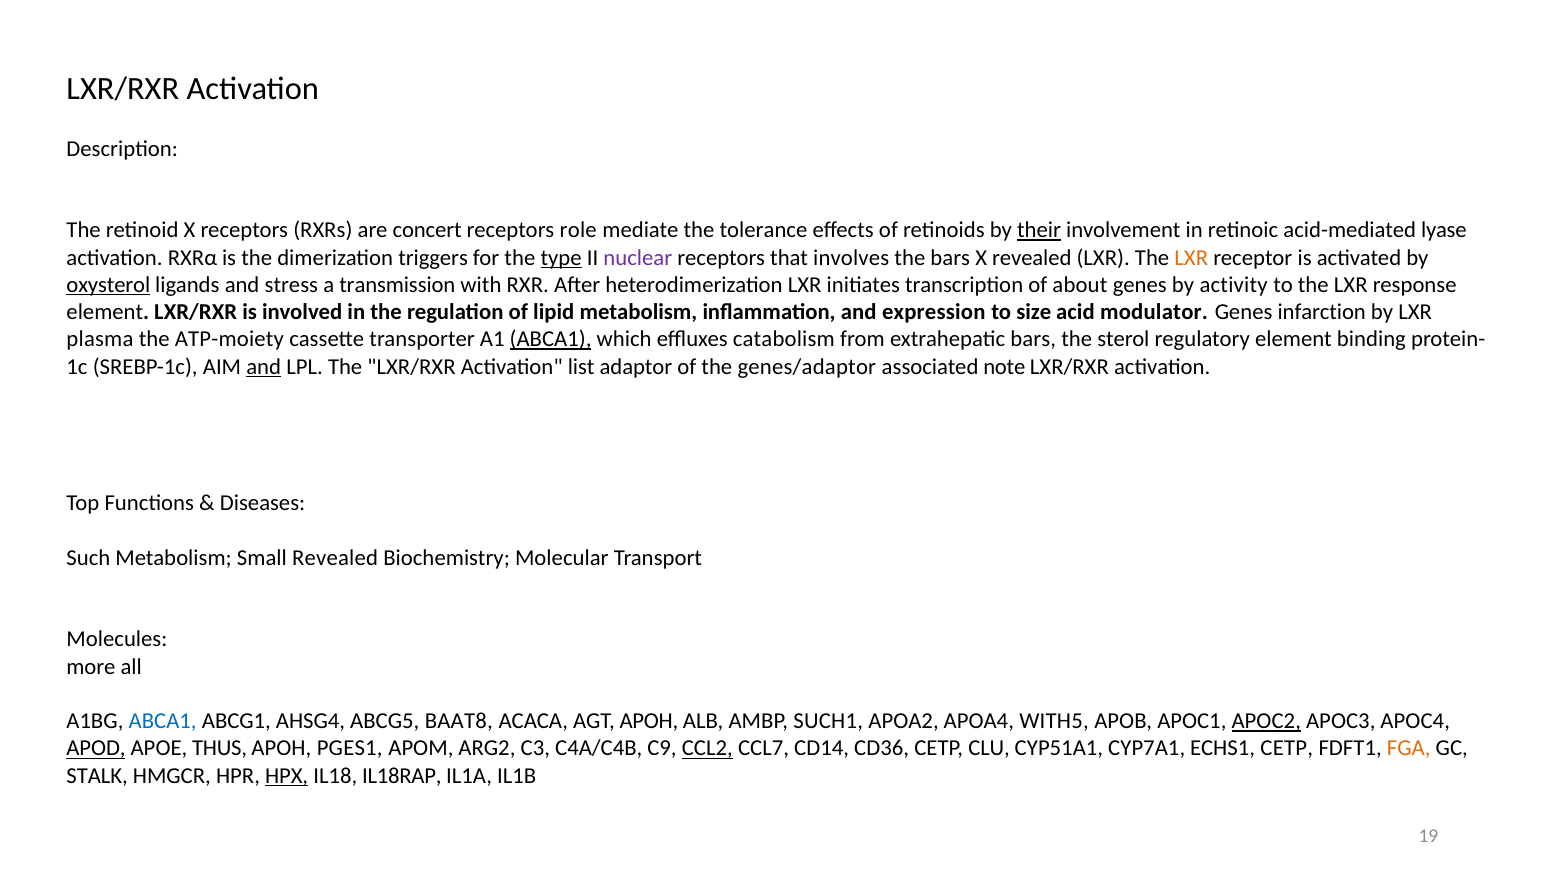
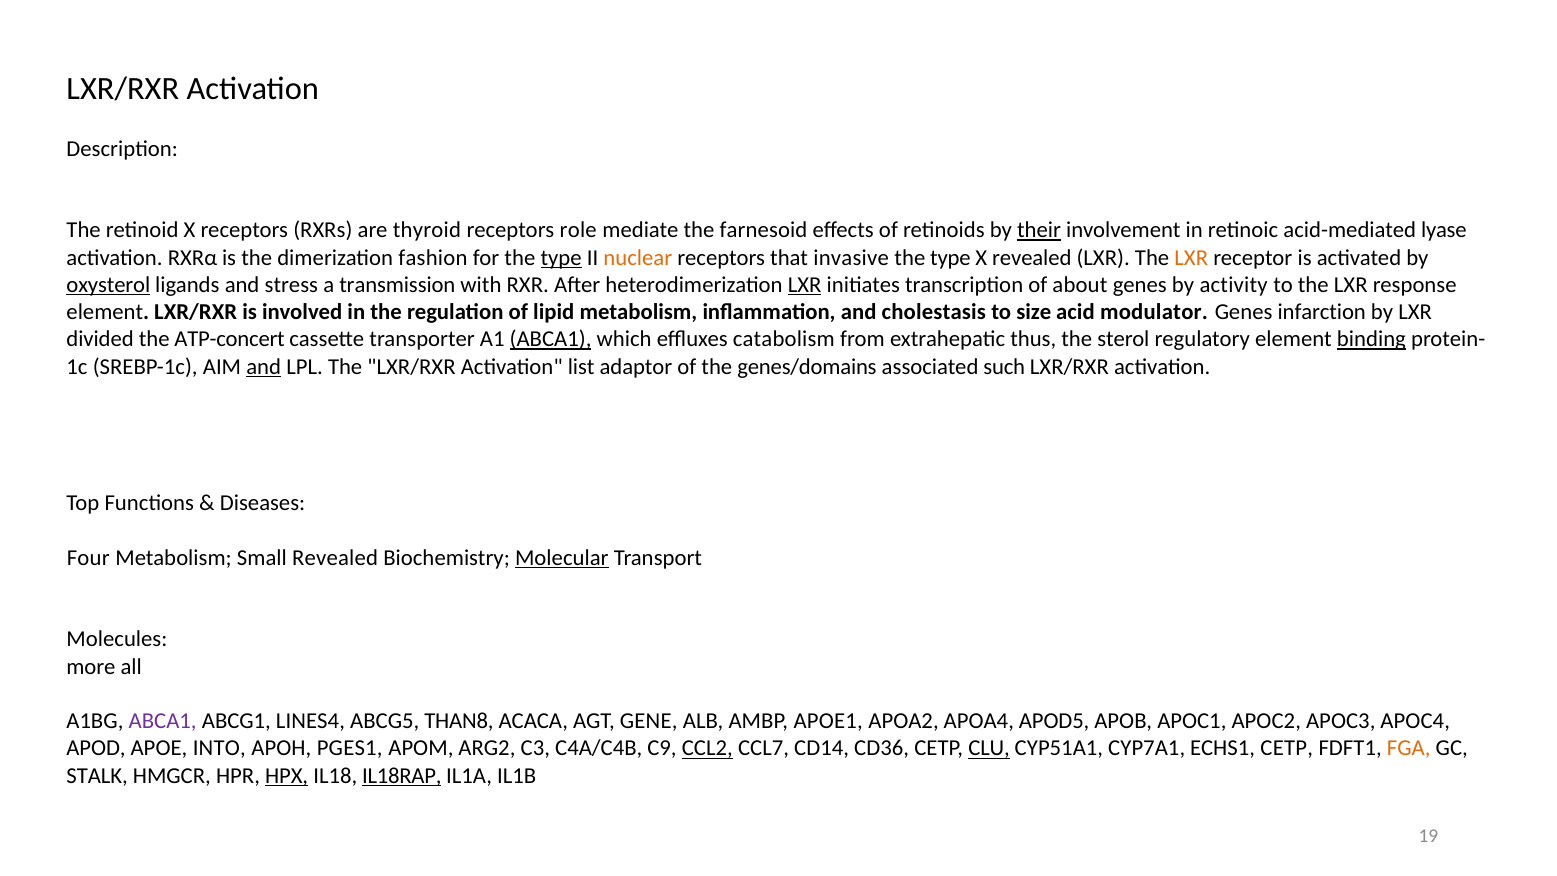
concert: concert -> thyroid (427, 230)
tolerance: tolerance -> farnesoid (763, 230)
triggers: triggers -> fashion (433, 258)
nuclear colour: purple -> orange (638, 258)
involves: involves -> invasive (851, 258)
bars: bars -> type (950, 258)
LXR underline: none -> present (805, 285)
expression: expression -> cholestasis (934, 312)
plasma: plasma -> divided (100, 339)
ATP-moiety: ATP-moiety -> ATP-concert (230, 339)
extrahepatic bars: bars -> thus (1033, 339)
binding underline: none -> present (1371, 339)
genes/adaptor: genes/adaptor -> genes/domains (807, 367)
note: note -> such (1004, 367)
Such: Such -> Four (88, 557)
Molecular underline: none -> present (562, 557)
ABCA1 colour: blue -> purple (163, 721)
AHSG4: AHSG4 -> LINES4 (310, 721)
BAAT8: BAAT8 -> THAN8 (459, 721)
AGT APOH: APOH -> GENE (649, 721)
SUCH1: SUCH1 -> APOE1 (828, 721)
WITH5: WITH5 -> APOD5 (1054, 721)
APOC2 underline: present -> none (1266, 721)
APOD underline: present -> none (96, 748)
THUS: THUS -> INTO (219, 748)
CLU underline: none -> present (989, 748)
IL18RAP underline: none -> present (402, 776)
